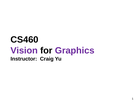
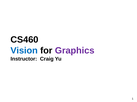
Vision colour: purple -> blue (24, 51)
